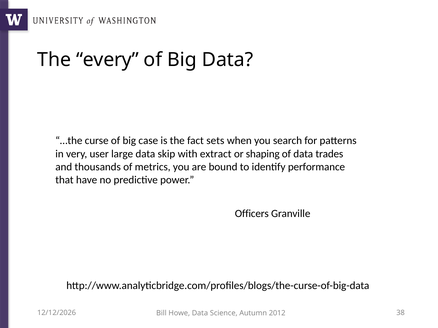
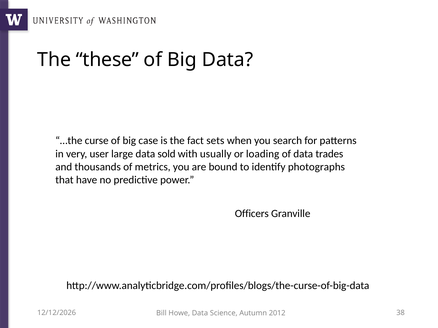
every: every -> these (107, 60)
skip: skip -> sold (167, 154)
extract: extract -> usually (216, 154)
shaping: shaping -> loading (263, 154)
performance: performance -> photographs (316, 167)
